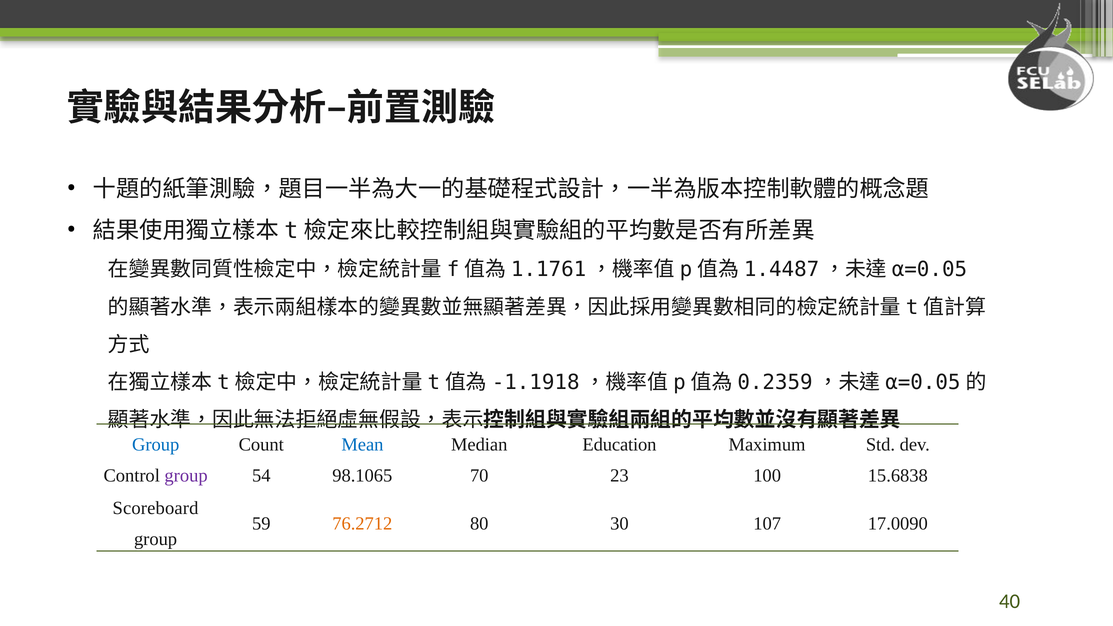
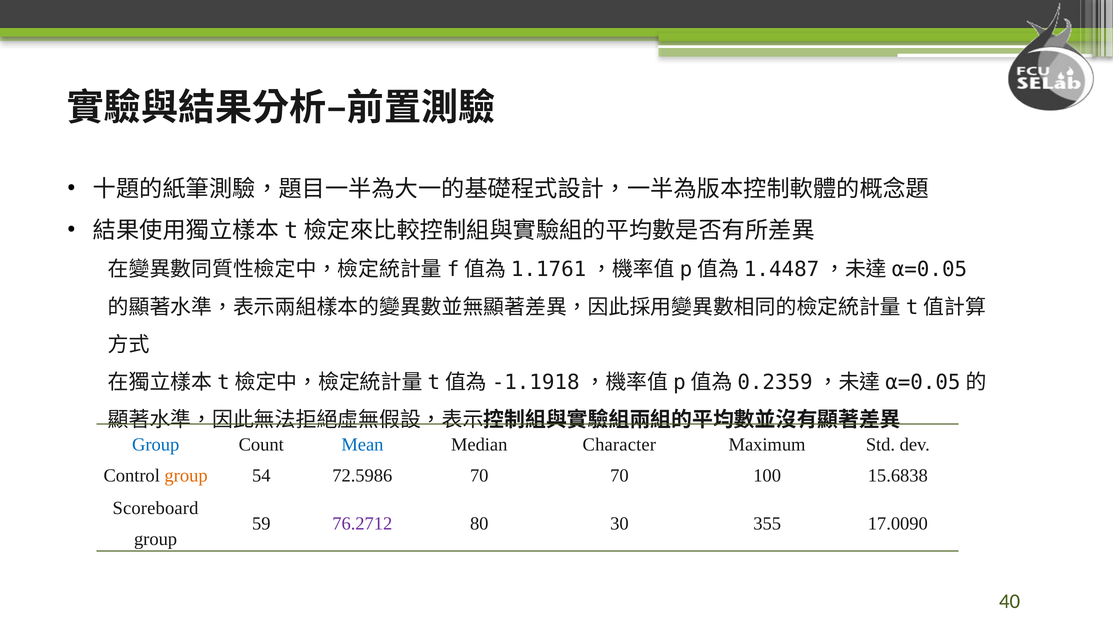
Education: Education -> Character (619, 445)
group colour: purple -> orange (186, 476)
98.1065: 98.1065 -> 72.5986 (362, 476)
70 23: 23 -> 70 (619, 476)
76.2712 colour: orange -> purple (362, 524)
107: 107 -> 355 (767, 524)
